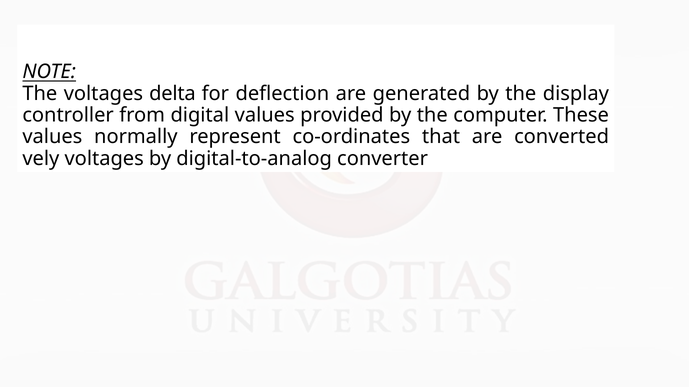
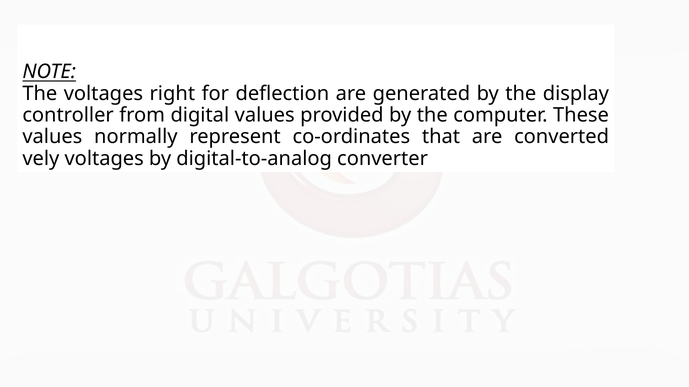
delta: delta -> right (172, 94)
